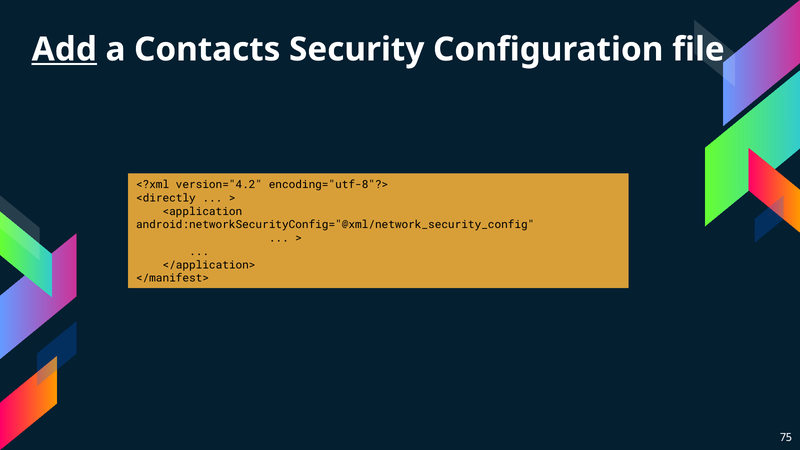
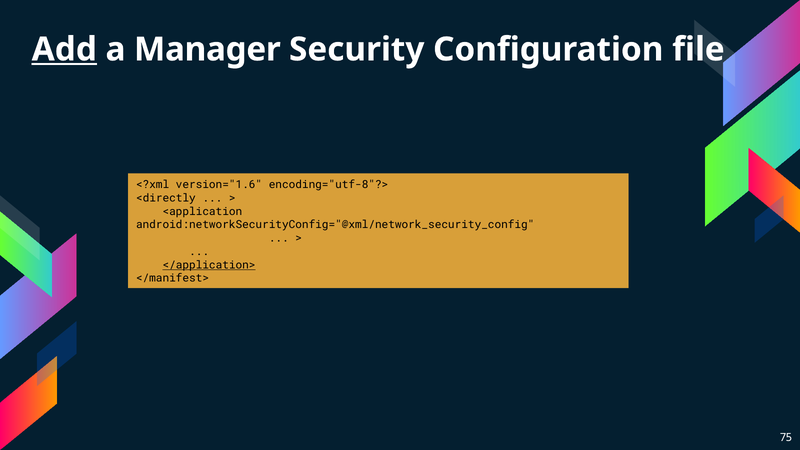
Contacts: Contacts -> Manager (207, 49)
version="4.2: version="4.2 -> version="1.6 (219, 185)
</application> underline: none -> present (209, 265)
